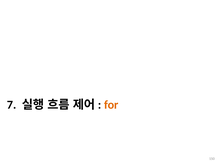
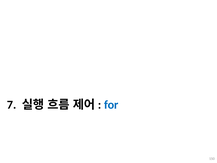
for colour: orange -> blue (111, 105)
